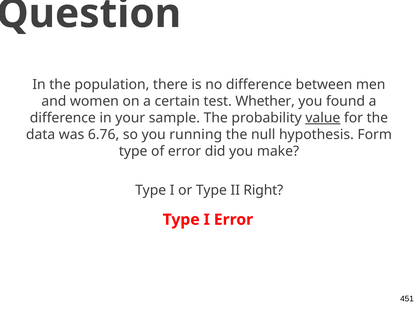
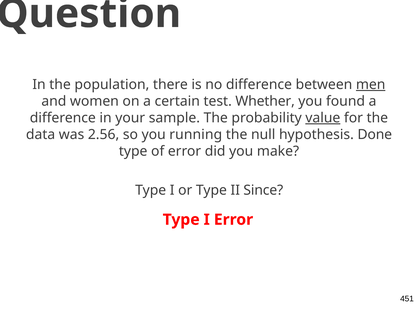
men underline: none -> present (371, 85)
6.76: 6.76 -> 2.56 (104, 135)
Form: Form -> Done (375, 135)
Right: Right -> Since (263, 190)
